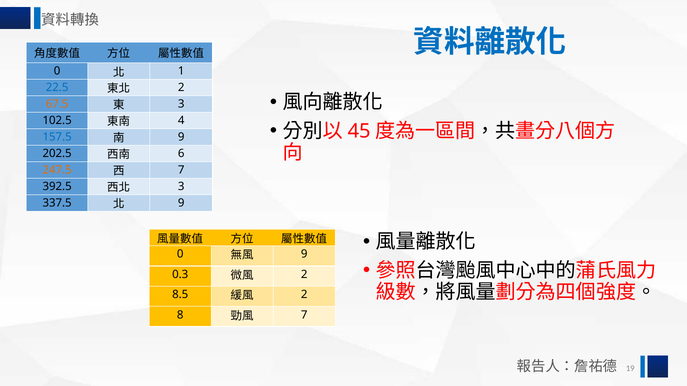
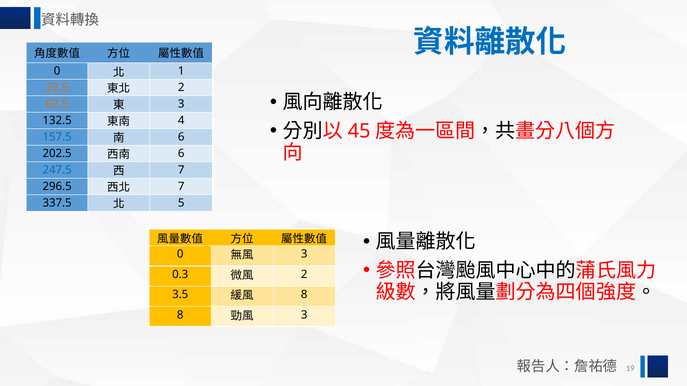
22.5 colour: blue -> orange (57, 88)
102.5: 102.5 -> 132.5 (57, 121)
9: 9 -> 6 (181, 137)
247.5 colour: orange -> blue (57, 170)
392.5: 392.5 -> 296.5 (57, 187)
3: 3 -> 7 (181, 187)
9: 9 -> 5 (181, 203)
9: 9 -> 3 (304, 254)
8.5: 8.5 -> 3.5 (180, 295)
2: 2 -> 8 (304, 295)
7: 7 -> 3 (304, 315)
